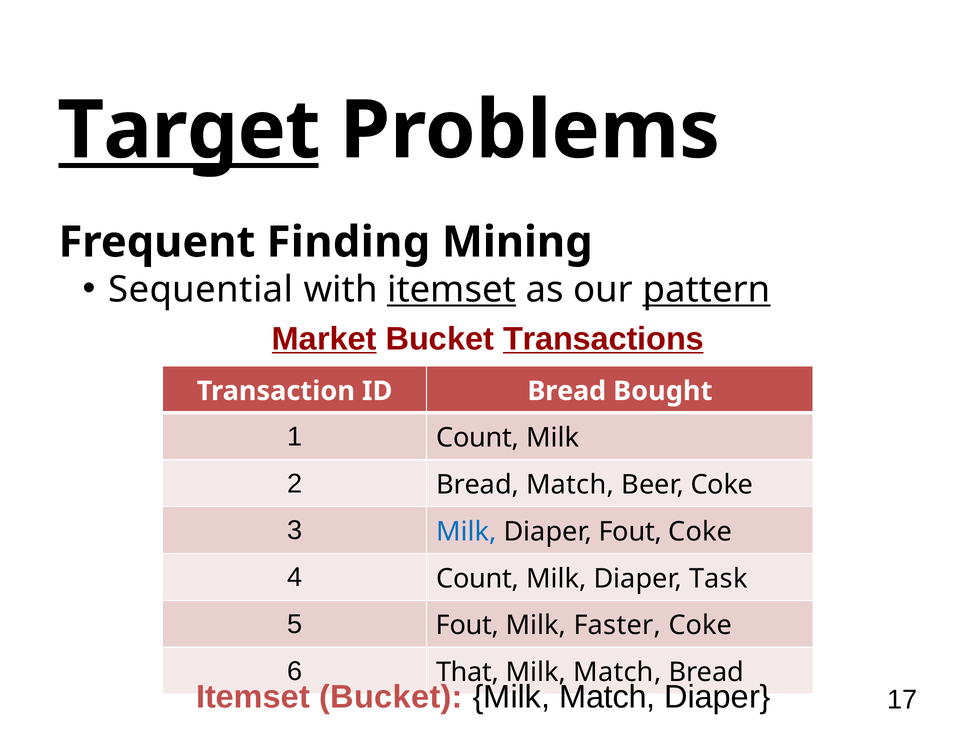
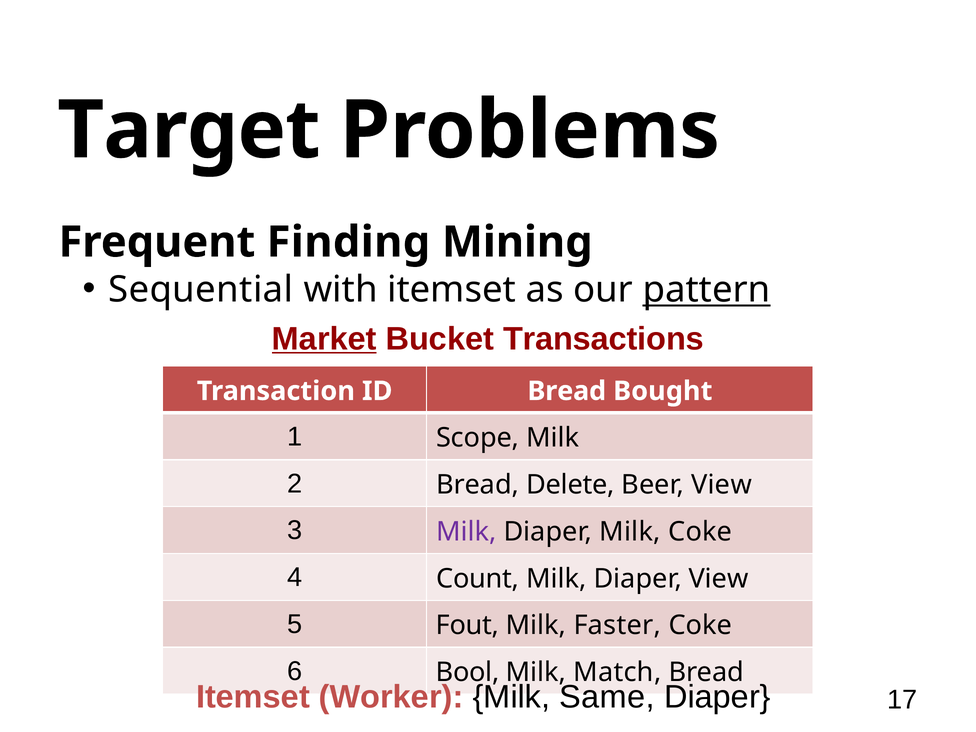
Target underline: present -> none (189, 131)
itemset underline: present -> none (452, 290)
Transactions underline: present -> none (603, 339)
1 Count: Count -> Scope (478, 438)
Bread Match: Match -> Delete (570, 485)
Beer Coke: Coke -> View (722, 485)
Milk colour: blue -> purple (466, 532)
Diaper Fout: Fout -> Milk (630, 532)
Diaper Task: Task -> View (719, 579)
That: That -> Bool (468, 672)
Itemset Bucket: Bucket -> Worker (391, 697)
Match: Match -> Same (607, 697)
